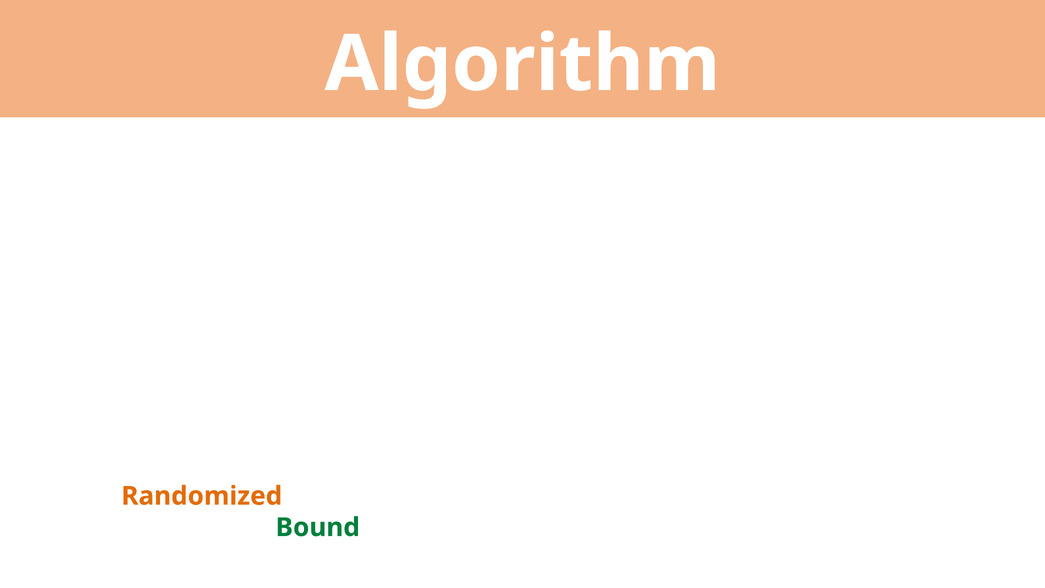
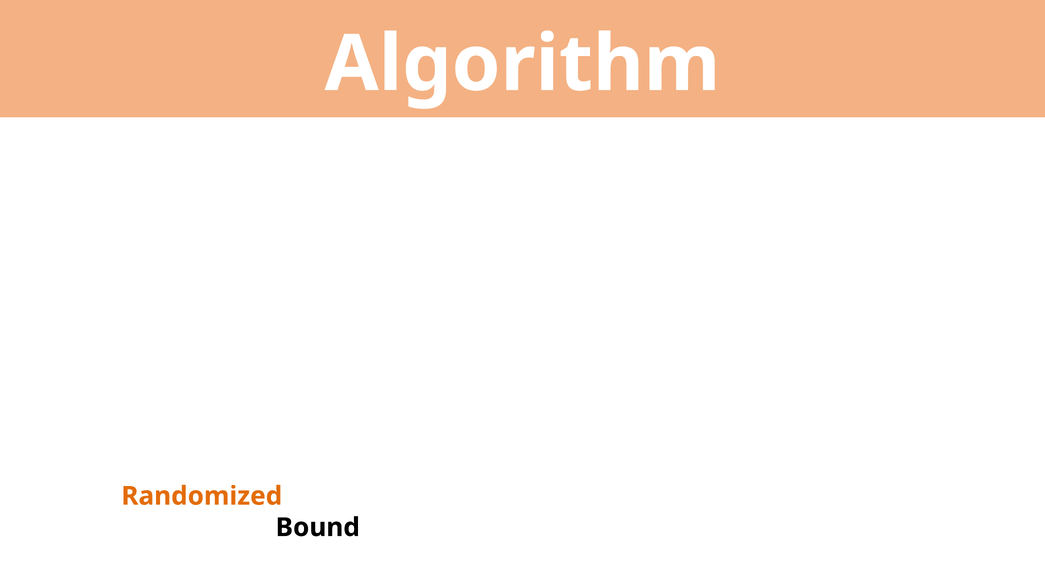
Bound colour: green -> black (318, 527)
